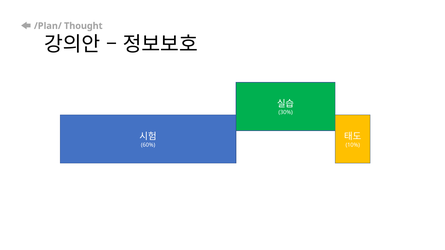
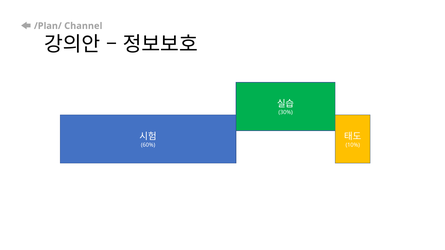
Thought: Thought -> Channel (83, 26)
